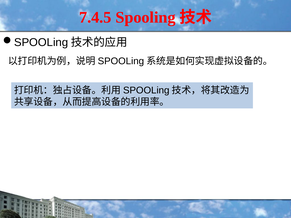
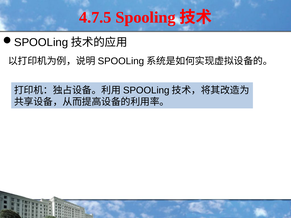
7.4.5: 7.4.5 -> 4.7.5 (95, 17)
